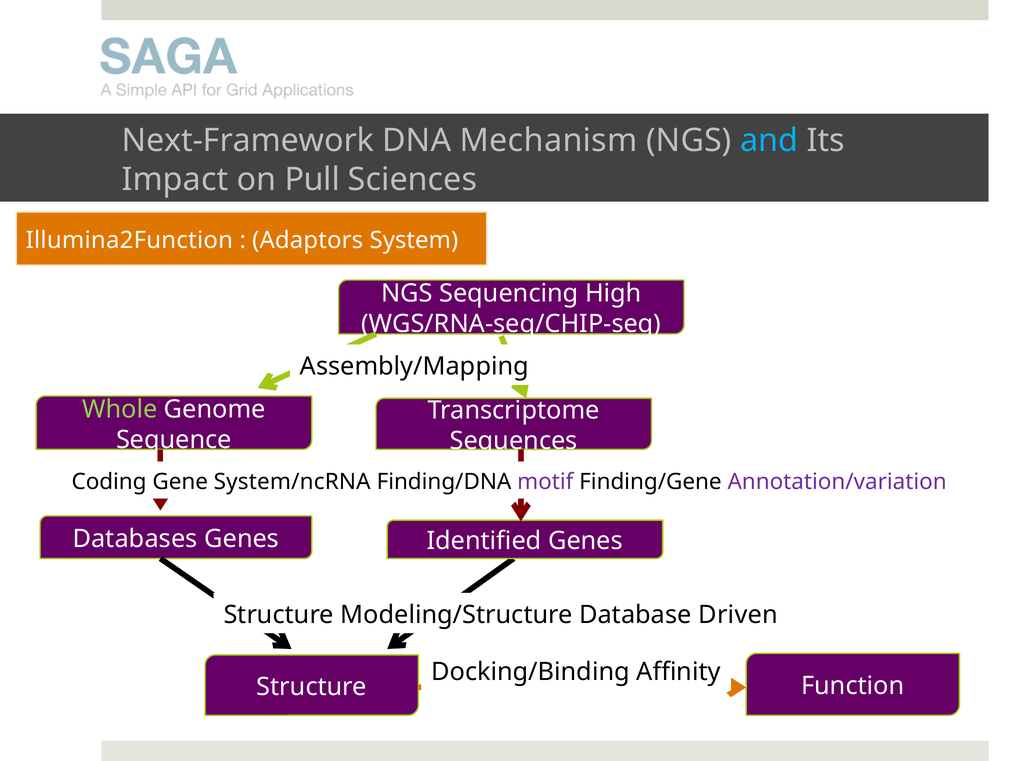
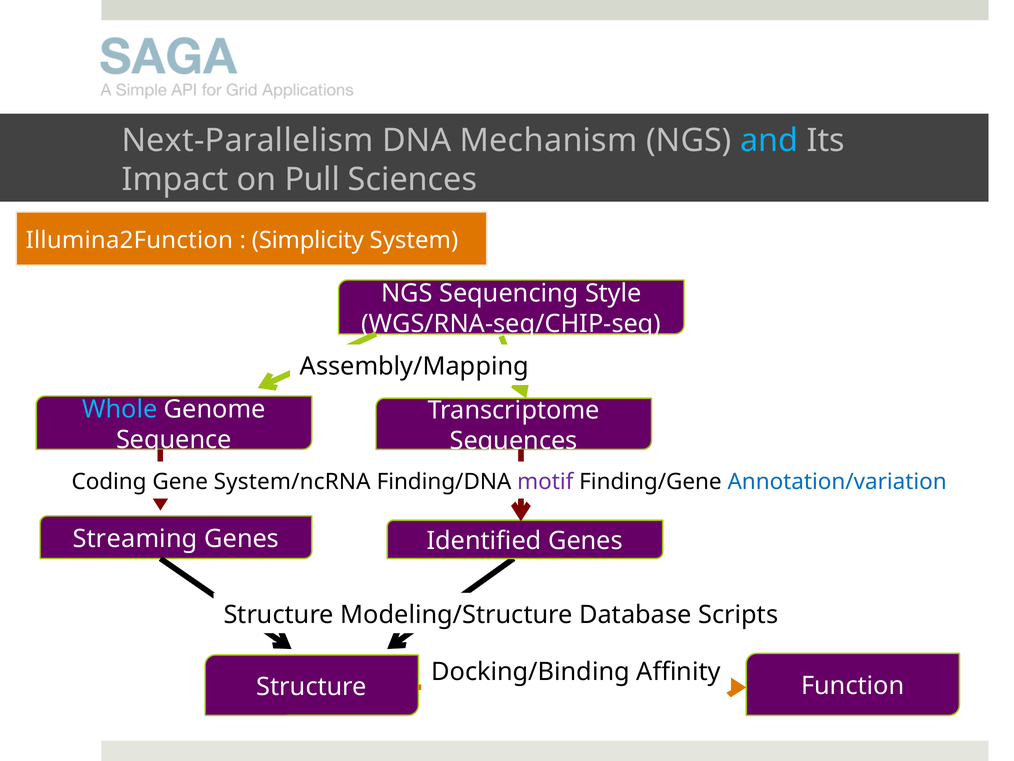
Next-Framework: Next-Framework -> Next-Parallelism (248, 140)
Adaptors: Adaptors -> Simplicity (308, 240)
High: High -> Style (613, 293)
Whole colour: light green -> light blue (120, 409)
Annotation/variation colour: purple -> blue (837, 481)
Databases: Databases -> Streaming (135, 539)
Driven: Driven -> Scripts (738, 614)
